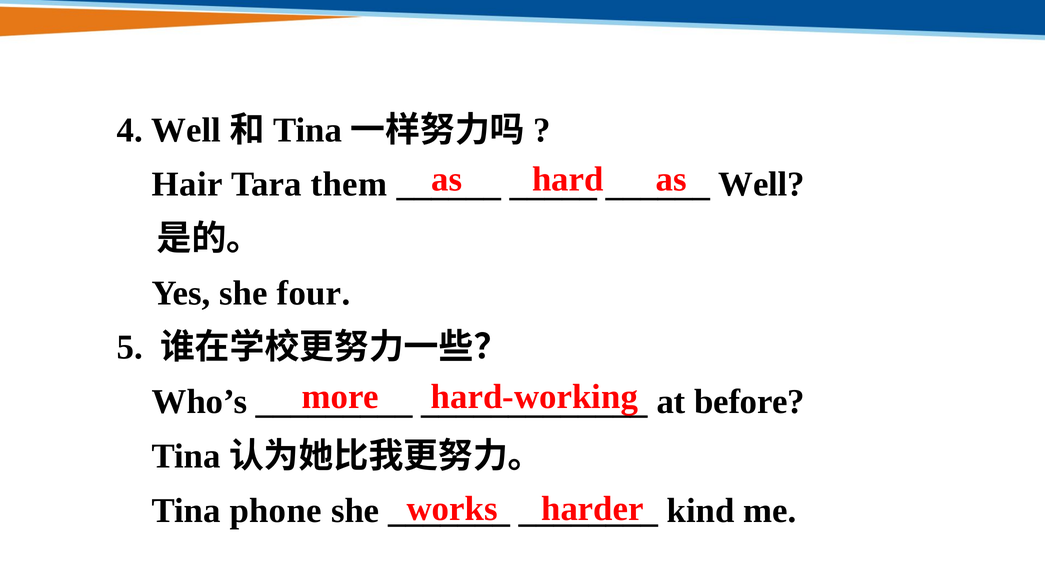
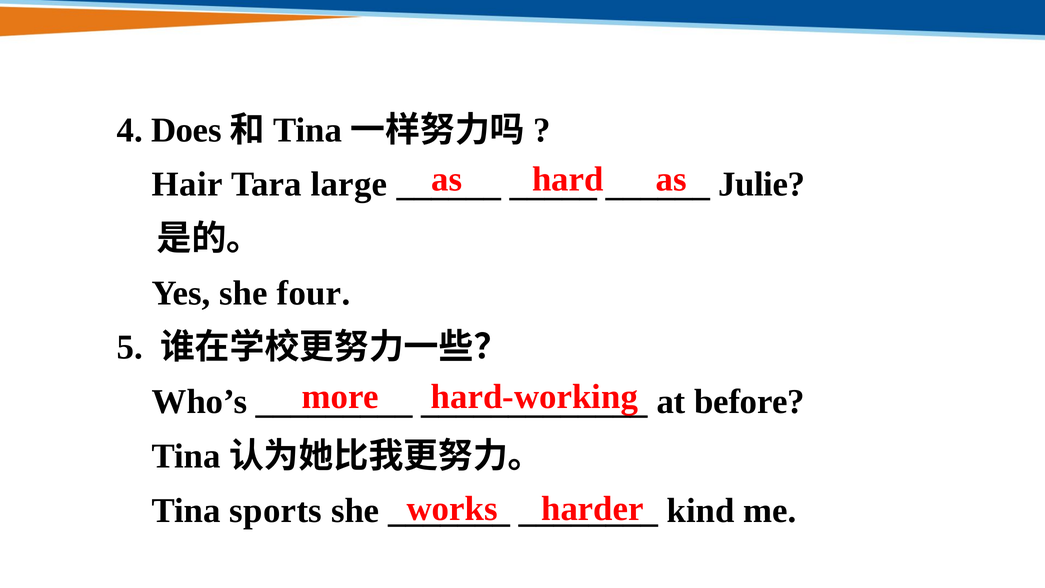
4 Well: Well -> Does (186, 130)
them: them -> large (349, 184)
Well: Well -> Julie (762, 184)
phone: phone -> sports (276, 510)
